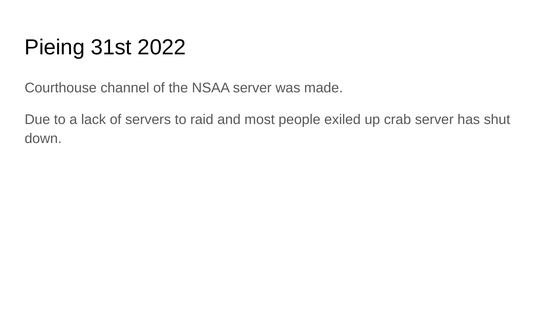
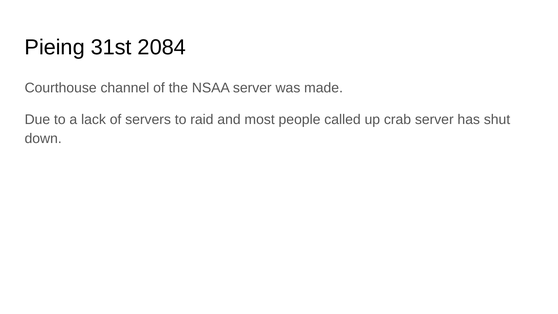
2022: 2022 -> 2084 (162, 47)
exiled: exiled -> called (343, 119)
